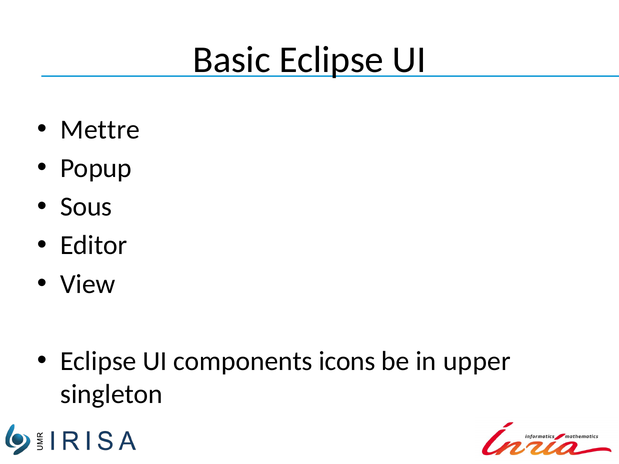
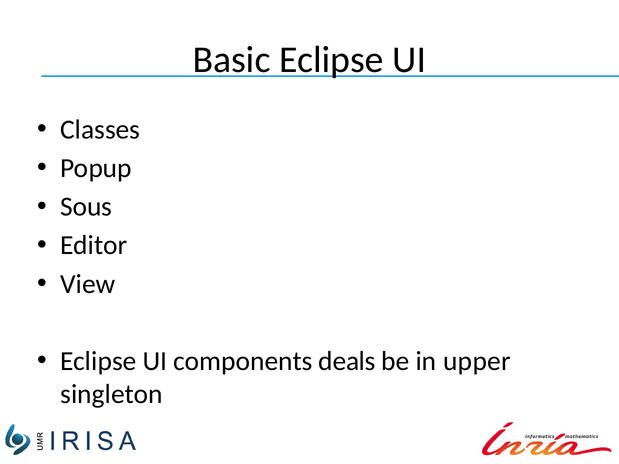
Mettre: Mettre -> Classes (100, 130)
icons: icons -> deals (347, 361)
